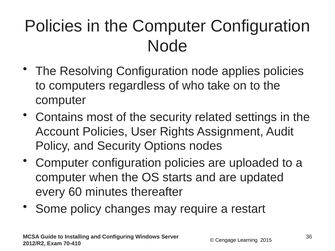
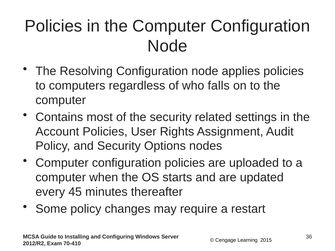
take: take -> falls (219, 86)
60: 60 -> 45 (75, 192)
